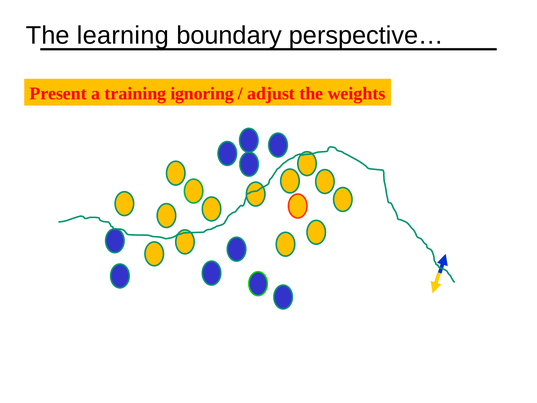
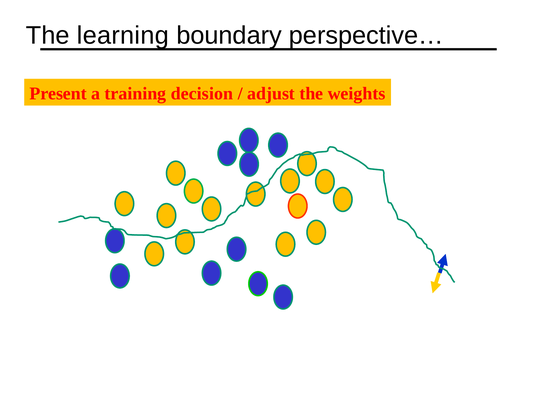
ignoring: ignoring -> decision (202, 93)
